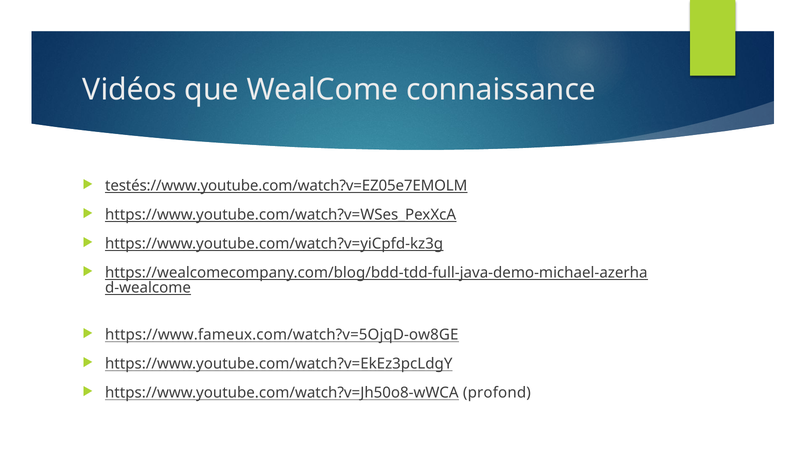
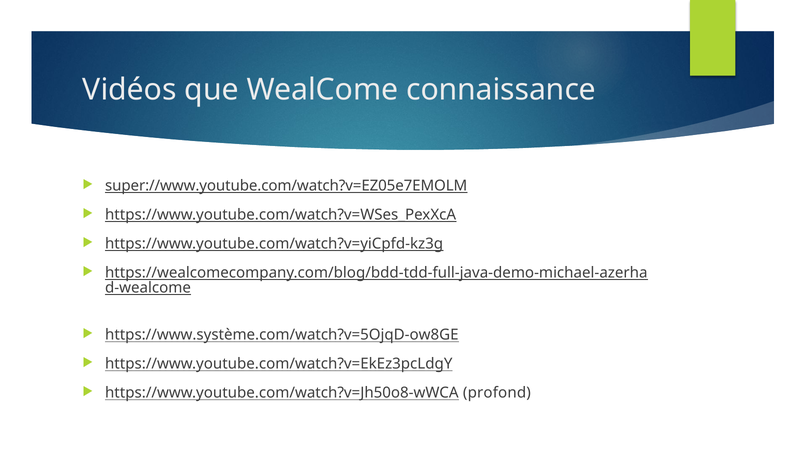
testés://www.youtube.com/watch?v=EZ05e7EMOLM: testés://www.youtube.com/watch?v=EZ05e7EMOLM -> super://www.youtube.com/watch?v=EZ05e7EMOLM (286, 185)
https://www.fameux.com/watch?v=5OjqD-ow8GE: https://www.fameux.com/watch?v=5OjqD-ow8GE -> https://www.système.com/watch?v=5OjqD-ow8GE (282, 334)
